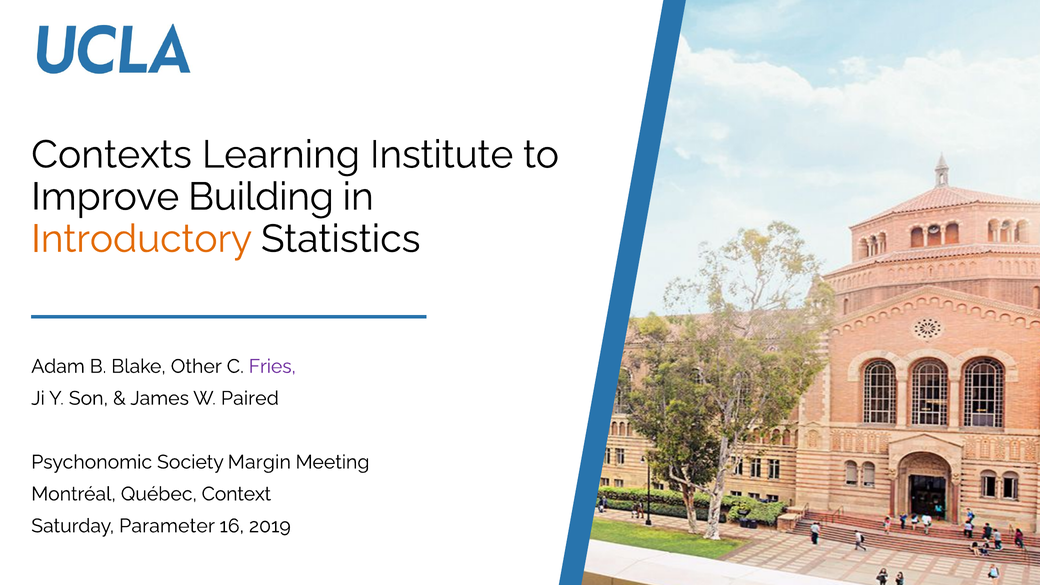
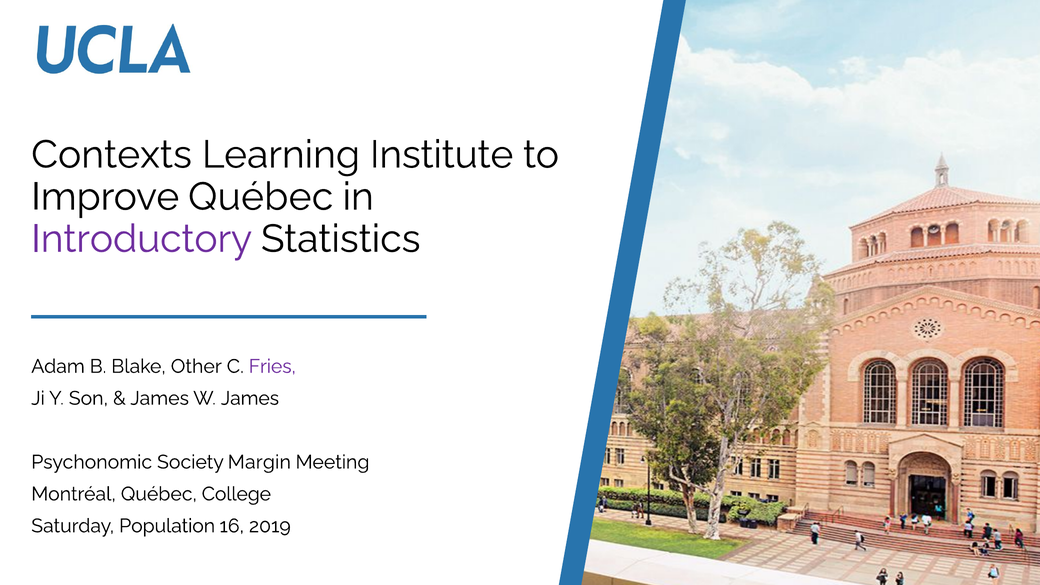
Improve Building: Building -> Québec (261, 197)
Introductory colour: orange -> purple (142, 239)
W Paired: Paired -> James (250, 398)
Context: Context -> College (236, 494)
Parameter: Parameter -> Population (167, 526)
